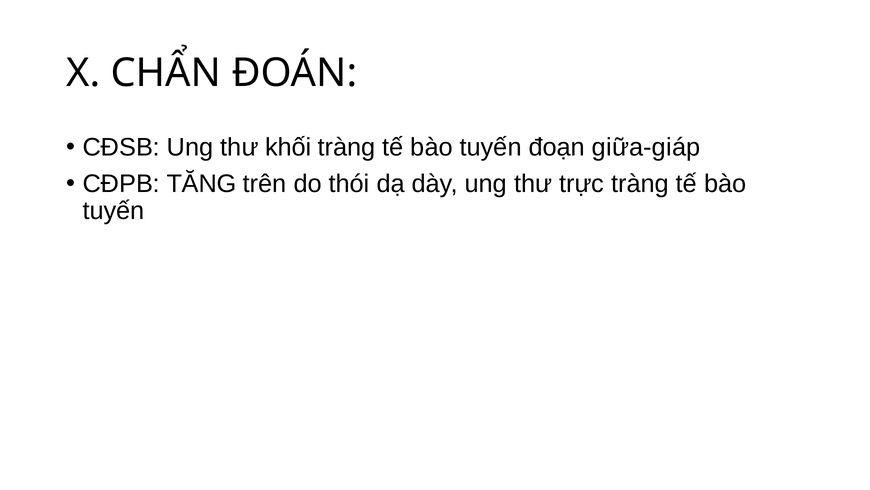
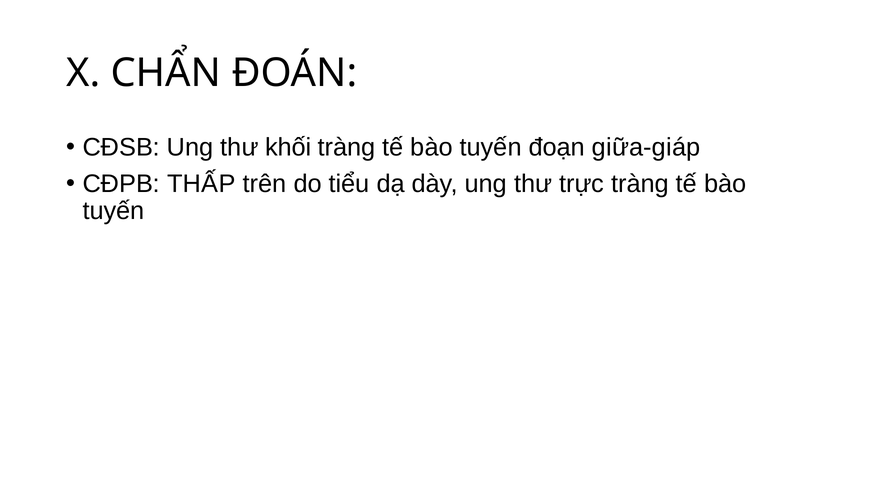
TĂNG: TĂNG -> THẤP (201, 183)
thói: thói -> tiểu (349, 183)
